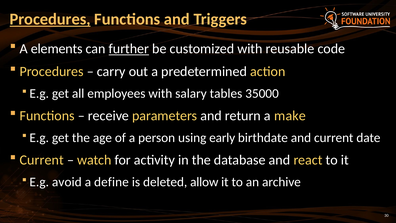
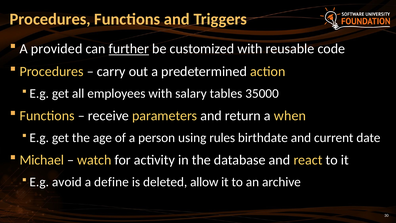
Procedures underline: present -> none (50, 19)
elements: elements -> provided (57, 49)
make: make -> when (290, 116)
early: early -> rules (222, 138)
Current: Current -> Michael (42, 160)
